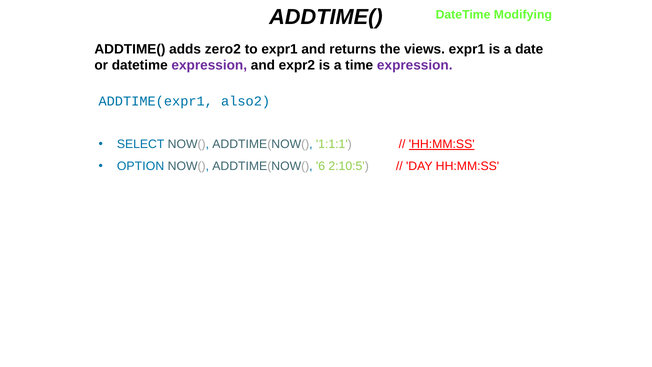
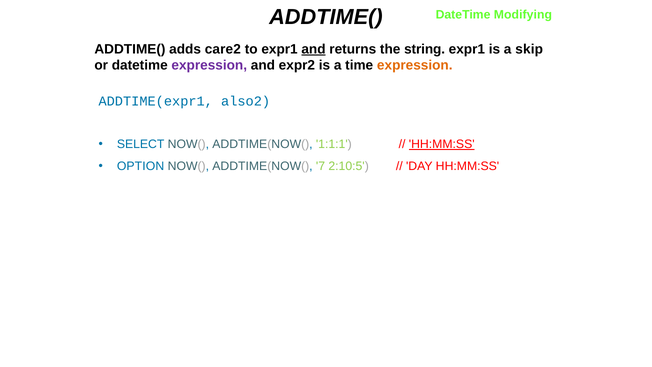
zero2: zero2 -> care2 (223, 49)
and underline: none -> present (314, 49)
views: views -> string (425, 49)
date: date -> skip (529, 49)
expression colour: purple -> orange (415, 65)
6: 6 -> 7 (321, 166)
